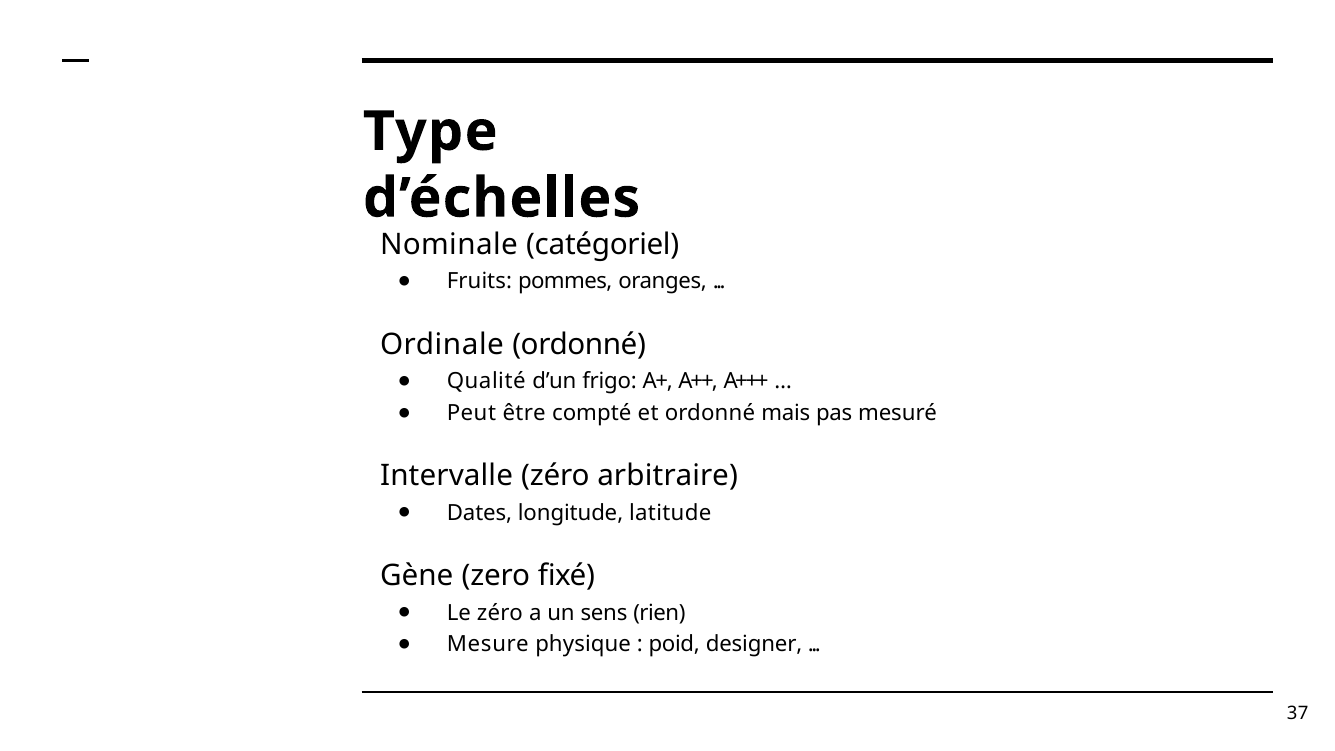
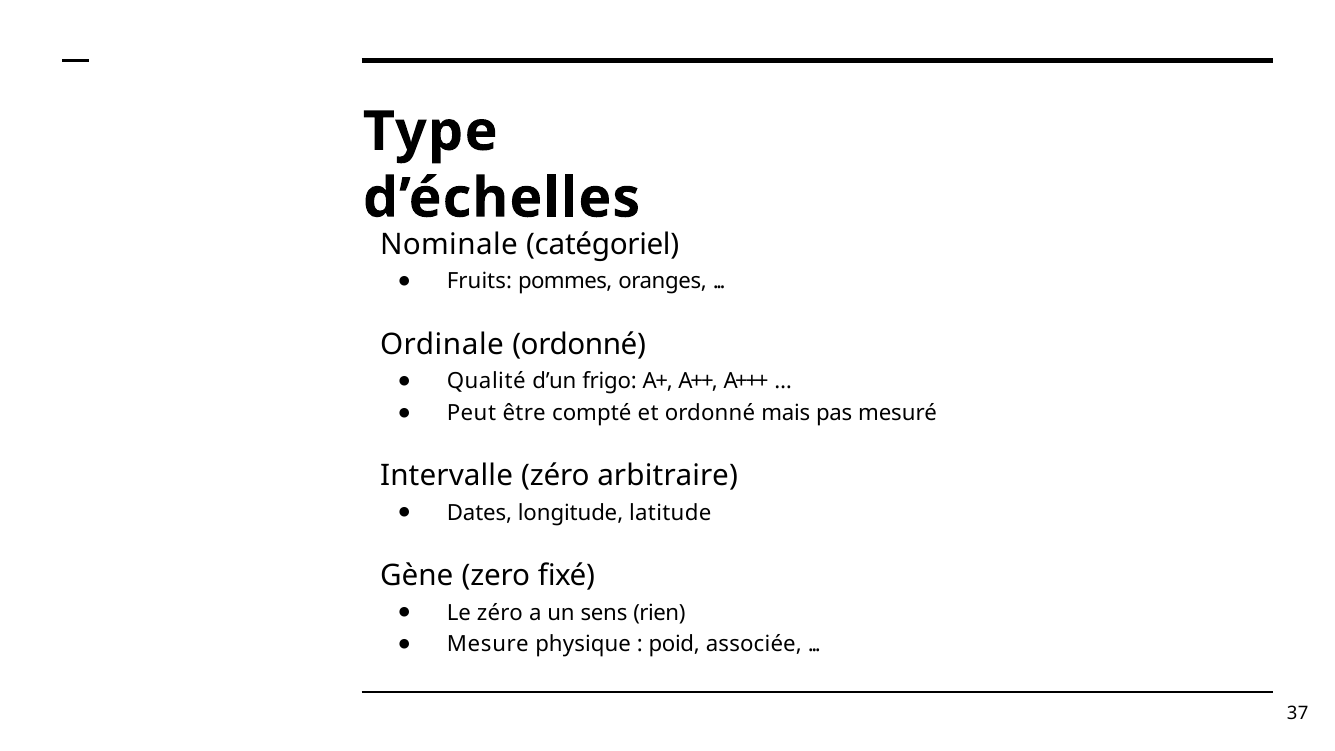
designer: designer -> associée (754, 644)
